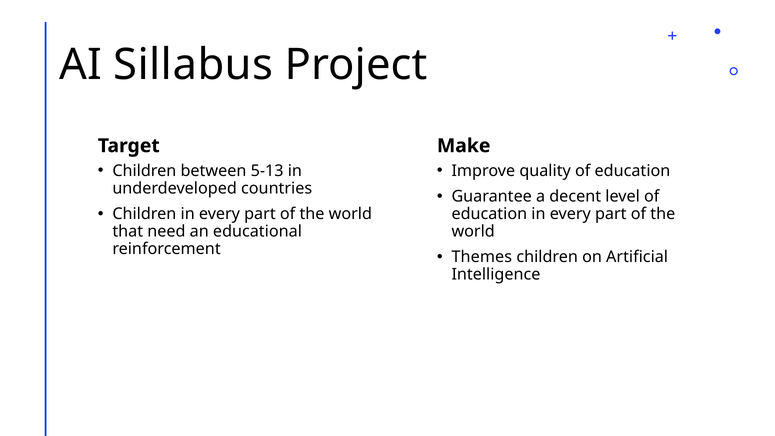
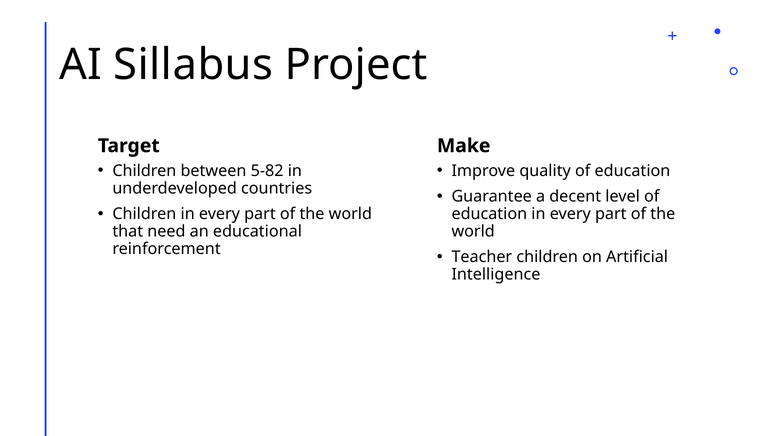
5-13: 5-13 -> 5-82 (267, 171)
Themes: Themes -> Teacher (482, 257)
